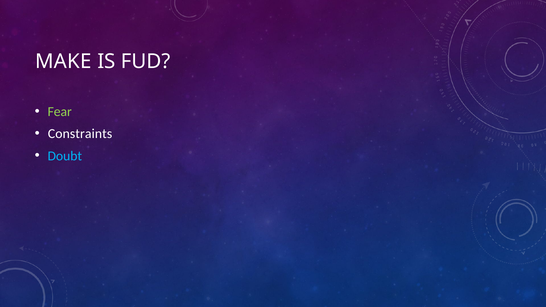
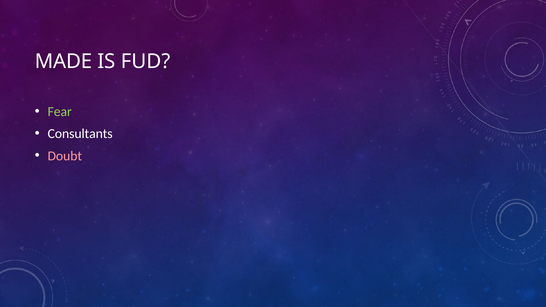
MAKE: MAKE -> MADE (64, 61)
Constraints: Constraints -> Consultants (80, 134)
Doubt colour: light blue -> pink (65, 156)
